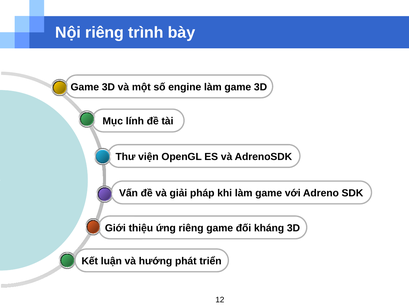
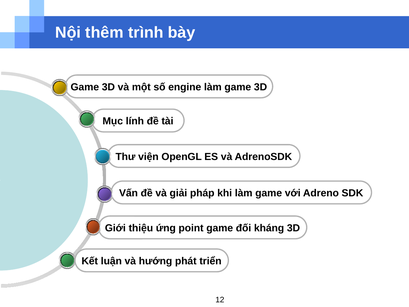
Nội riêng: riêng -> thêm (104, 32)
ứng riêng: riêng -> point (191, 228)
